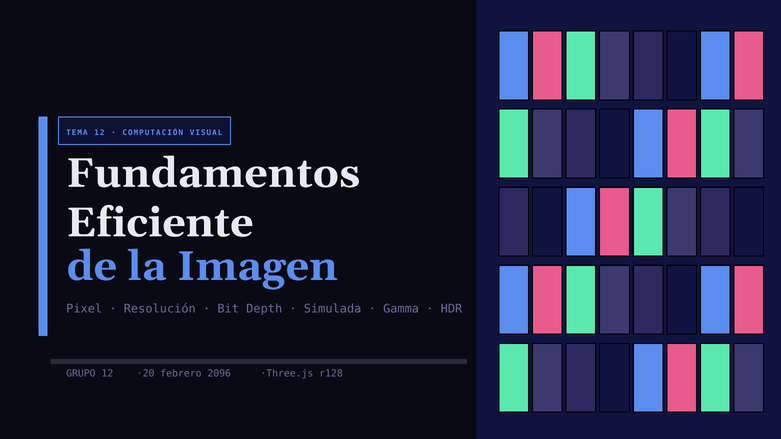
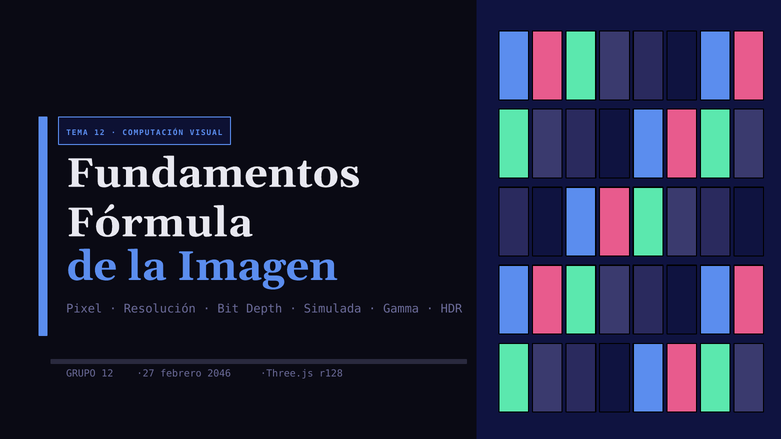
Eficiente: Eficiente -> Fórmula (160, 223)
·20: ·20 -> ·27 (146, 374)
2096: 2096 -> 2046 (219, 374)
